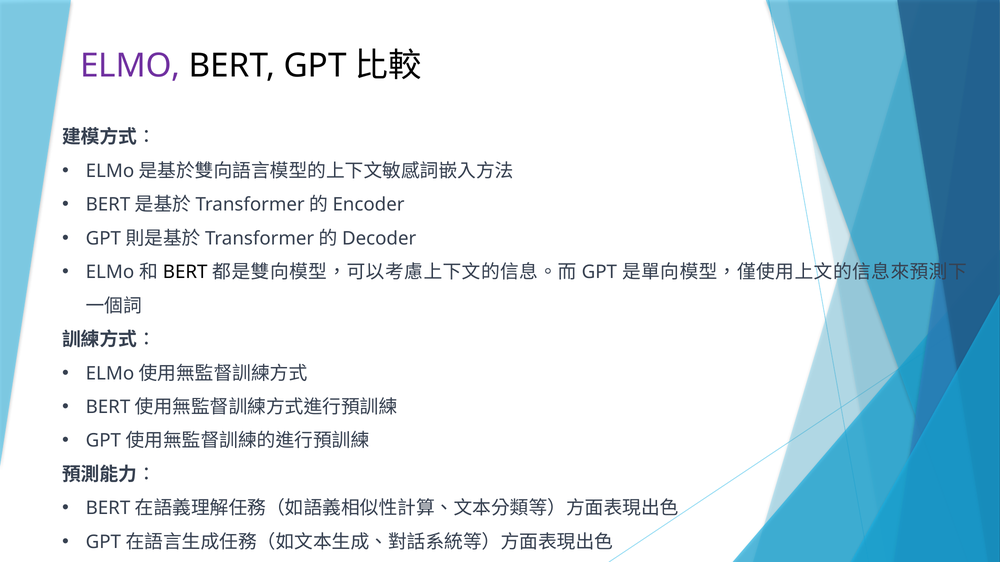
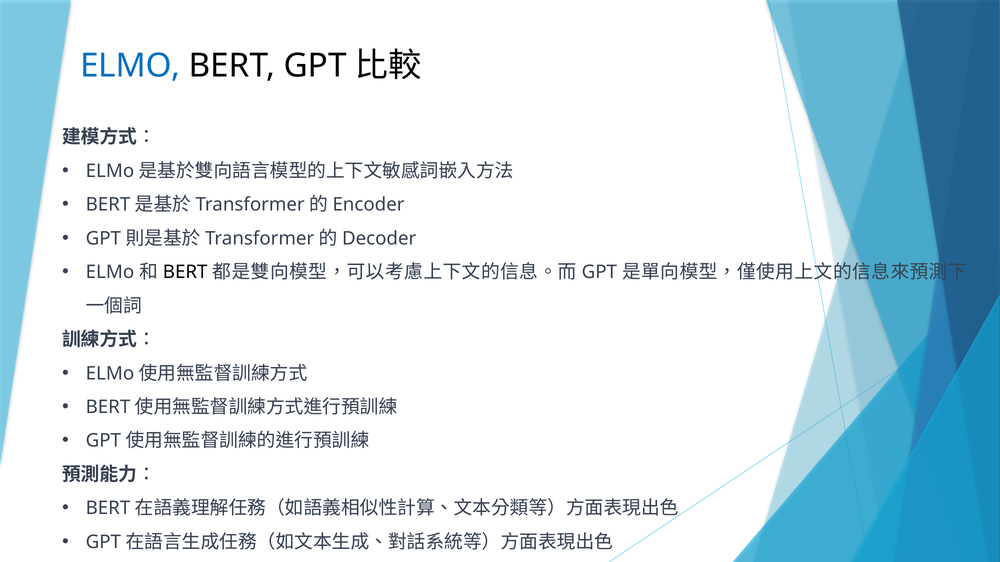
ELMO colour: purple -> blue (130, 66)
